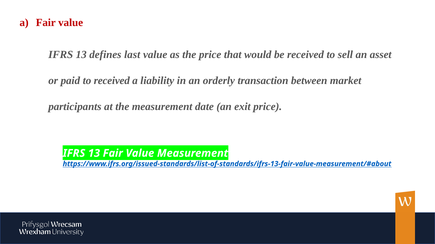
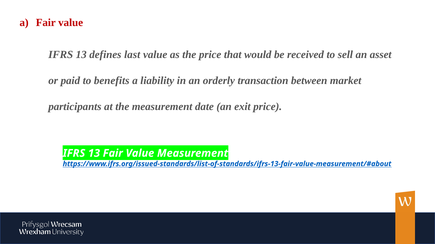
to received: received -> benefits (112, 81)
